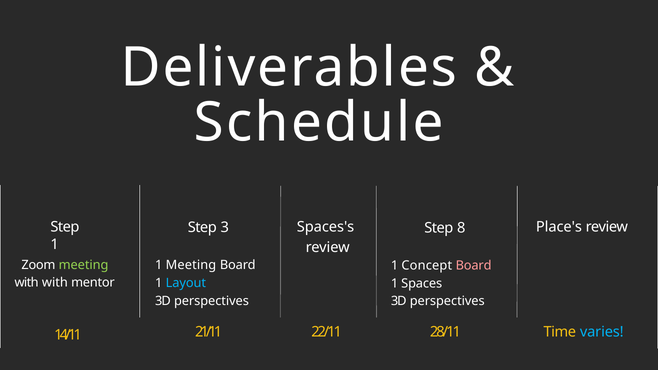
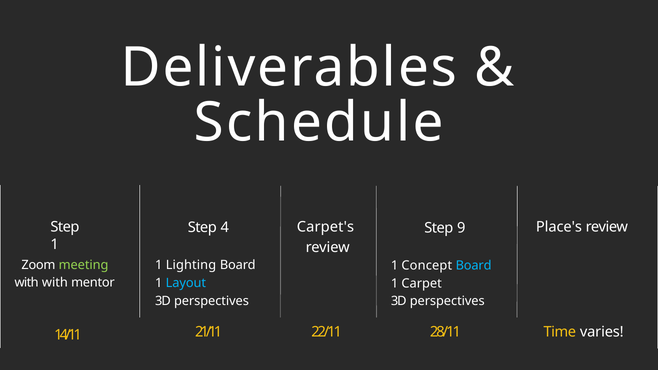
Spaces's: Spaces's -> Carpet's (325, 227)
3: 3 -> 4 (225, 227)
8: 8 -> 9 (461, 228)
1 Meeting: Meeting -> Lighting (191, 265)
Board colour: pink -> light blue (474, 266)
Spaces: Spaces -> Carpet (422, 283)
varies colour: light blue -> white (602, 332)
